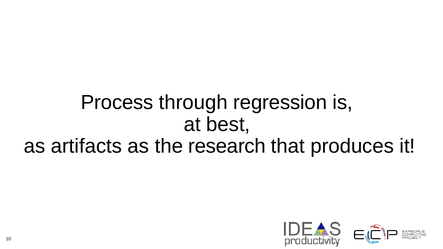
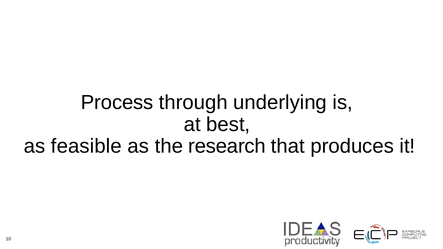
regression: regression -> underlying (280, 103)
artifacts: artifacts -> feasible (86, 146)
